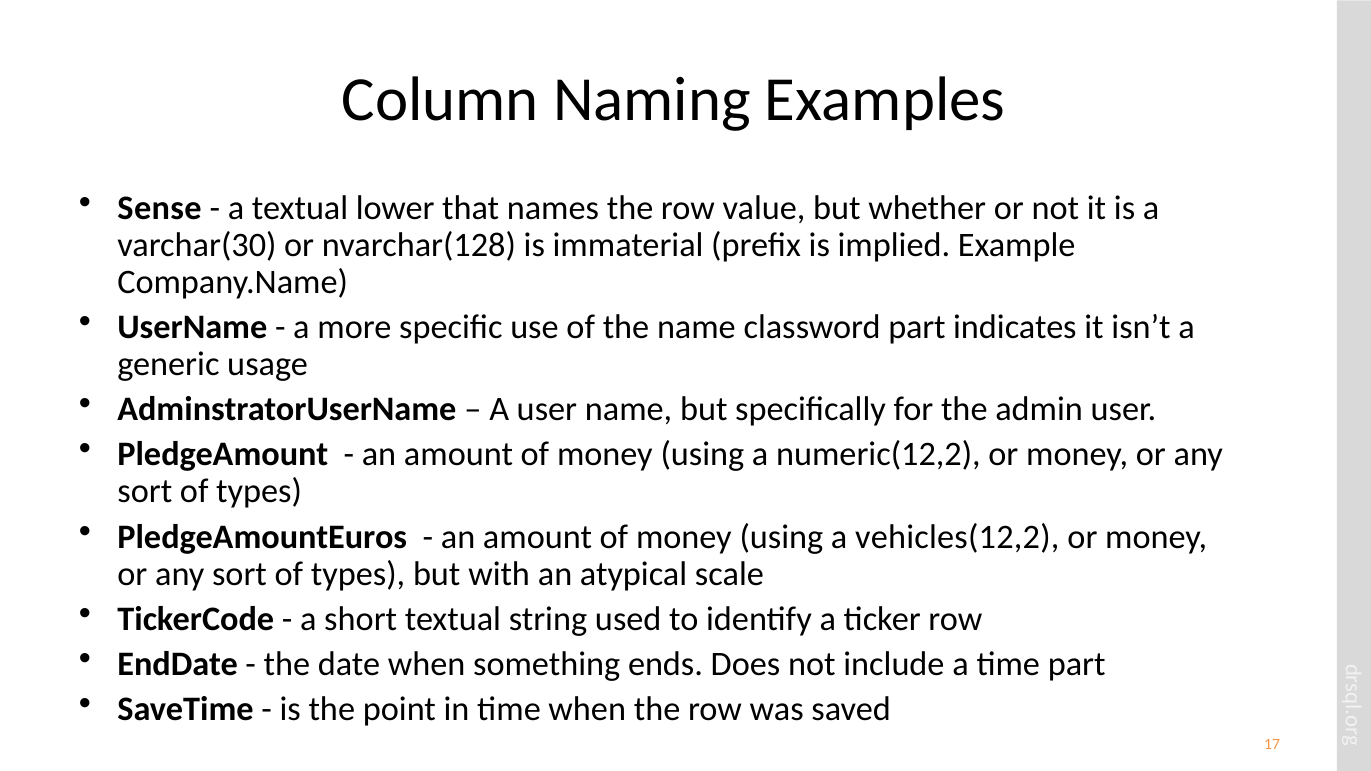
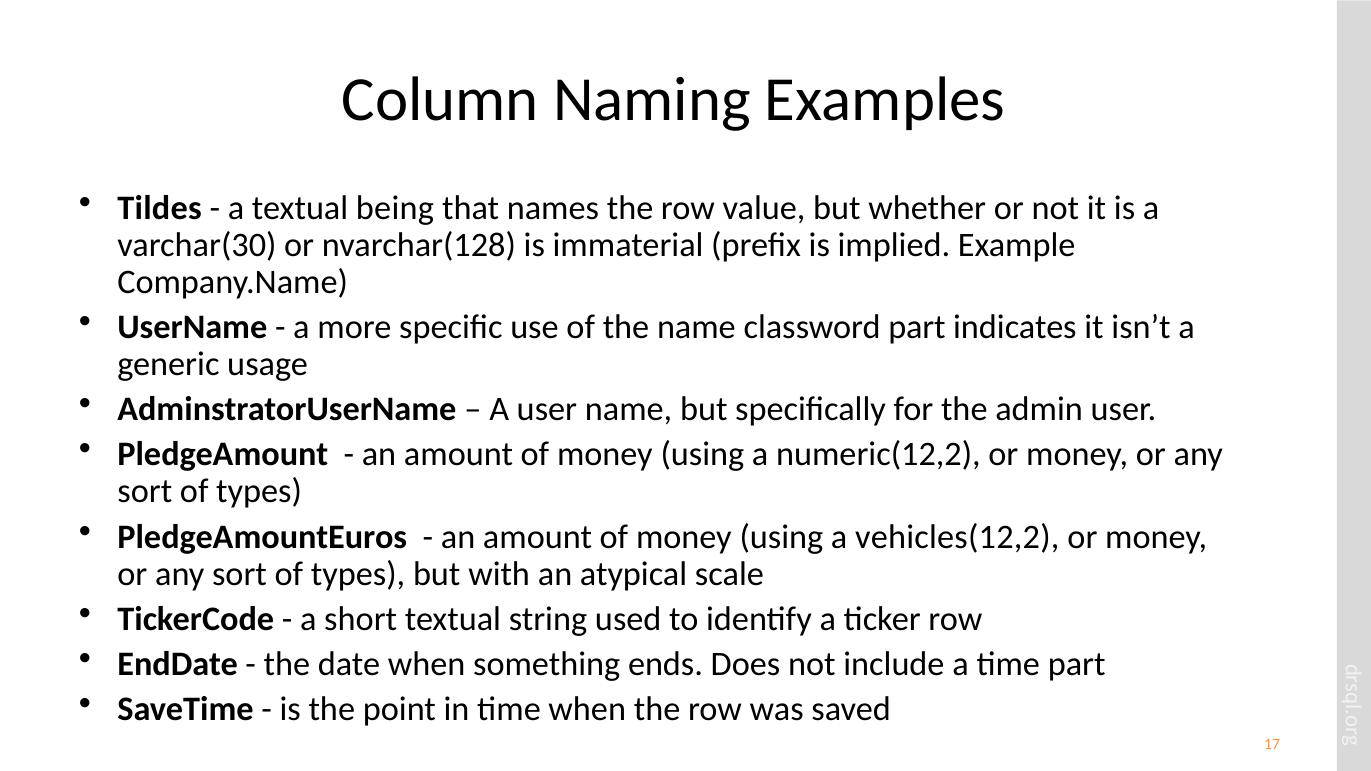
Sense: Sense -> Tildes (160, 208)
lower: lower -> being (395, 208)
